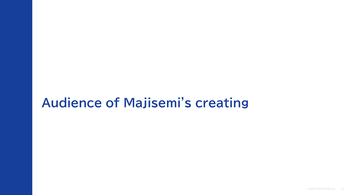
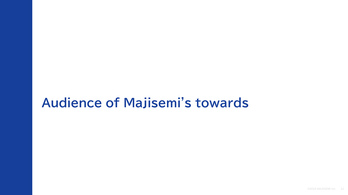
creating: creating -> towards (222, 104)
